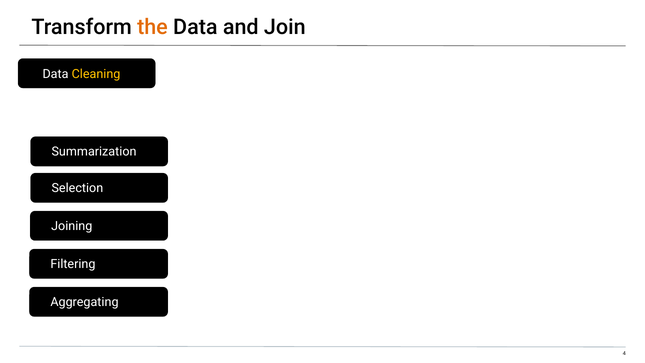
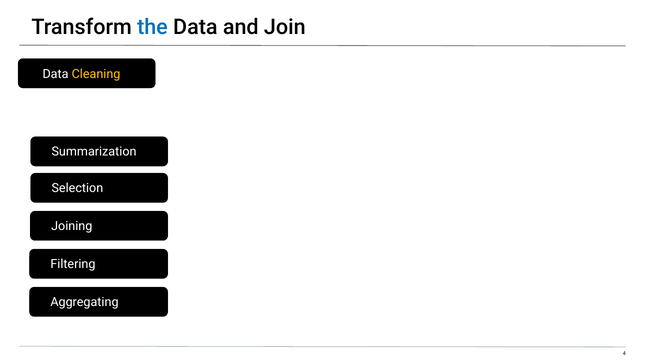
the colour: orange -> blue (152, 27)
